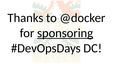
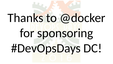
sponsoring underline: present -> none (65, 33)
